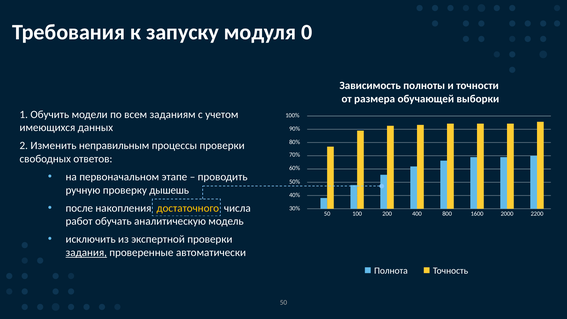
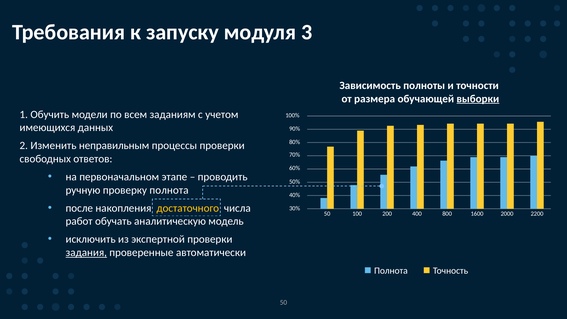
0: 0 -> 3 (307, 32)
выборки underline: none -> present (478, 99)
проверку дышешь: дышешь -> полнота (169, 190)
